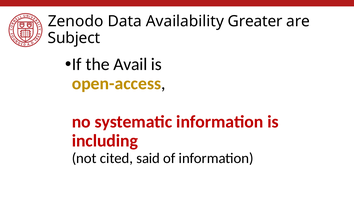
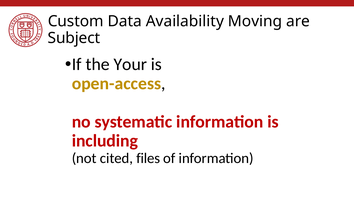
Zenodo: Zenodo -> Custom (76, 21)
Greater: Greater -> Moving (255, 21)
Avail: Avail -> Your (130, 64)
said: said -> files (148, 158)
